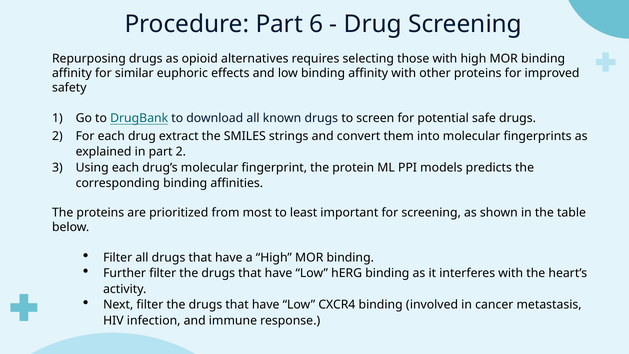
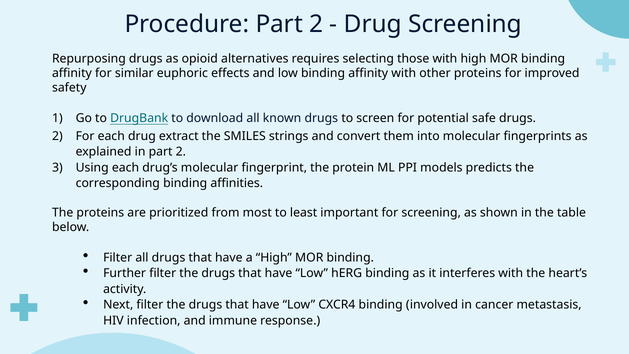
Procedure Part 6: 6 -> 2 (316, 24)
